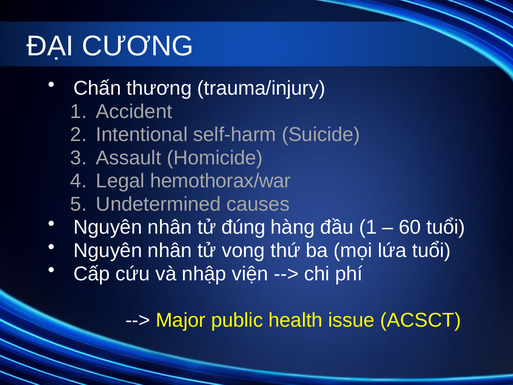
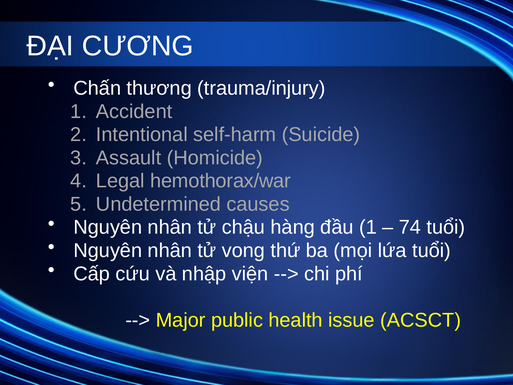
đúng: đúng -> chậu (243, 227)
60: 60 -> 74 (410, 227)
